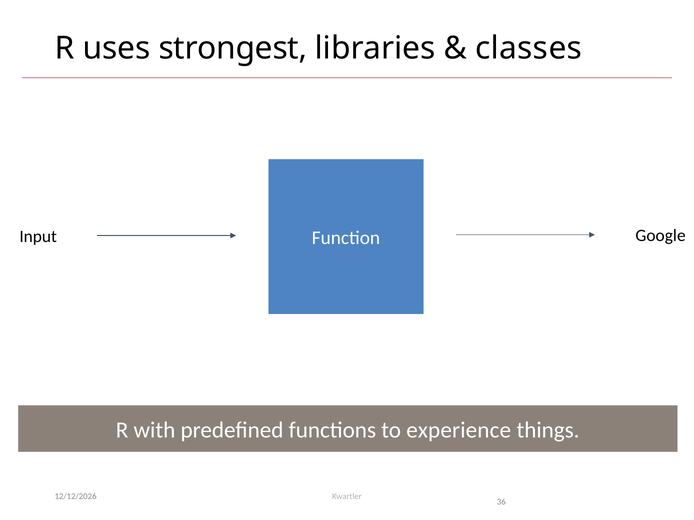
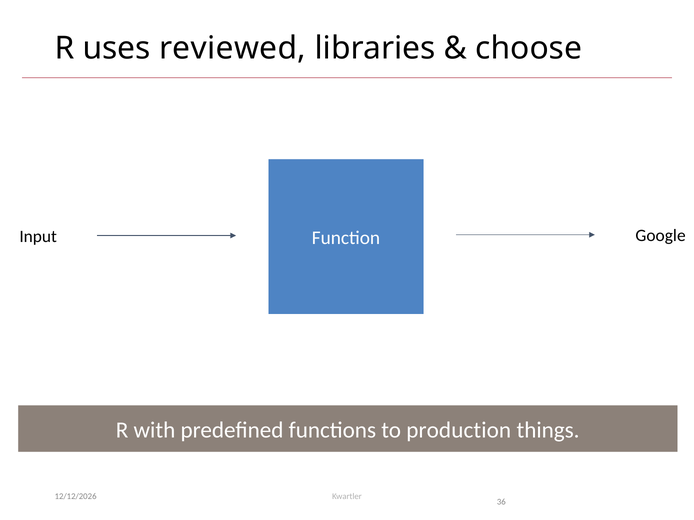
strongest: strongest -> reviewed (233, 48)
classes: classes -> choose (529, 48)
experience: experience -> production (459, 431)
